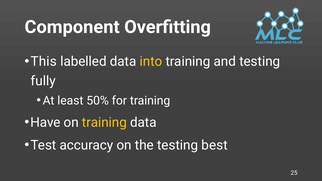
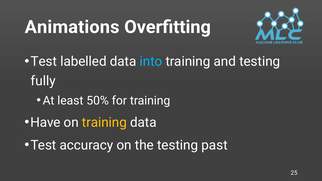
Component: Component -> Animations (72, 27)
This: This -> Test (44, 62)
into colour: yellow -> light blue (151, 62)
best: best -> past (215, 145)
